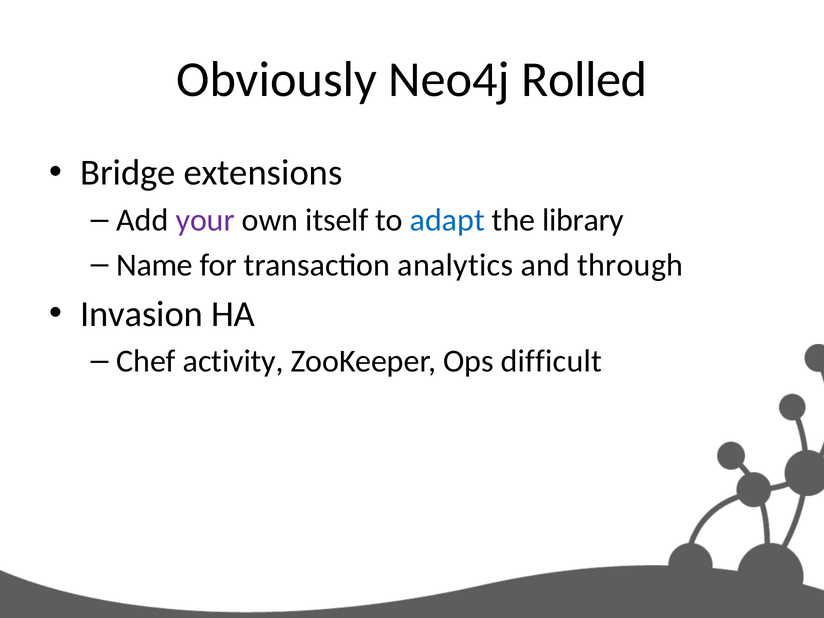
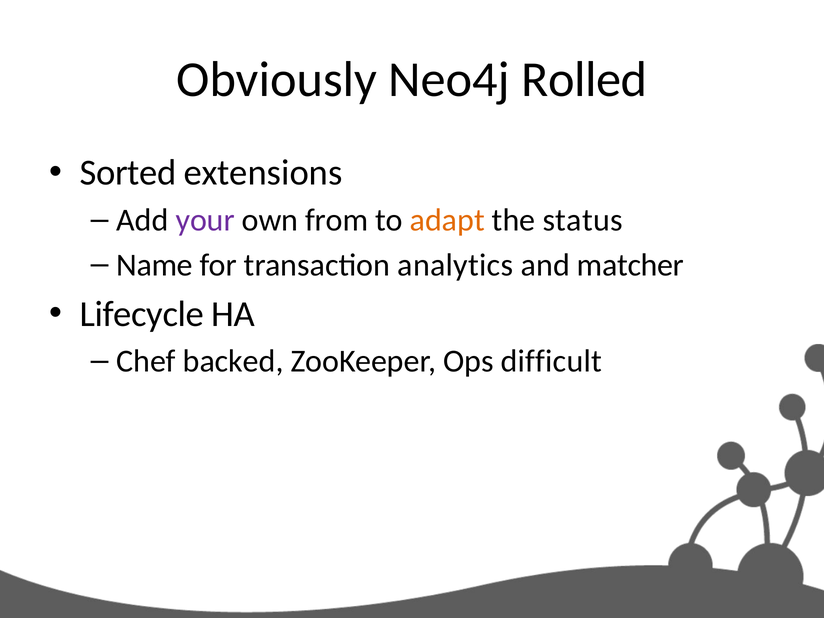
Bridge: Bridge -> Sorted (128, 173)
itself: itself -> from (337, 220)
adapt colour: blue -> orange (447, 220)
library: library -> status (583, 220)
through: through -> matcher (630, 265)
Invasion: Invasion -> Lifecycle (142, 314)
activity: activity -> backed (233, 361)
